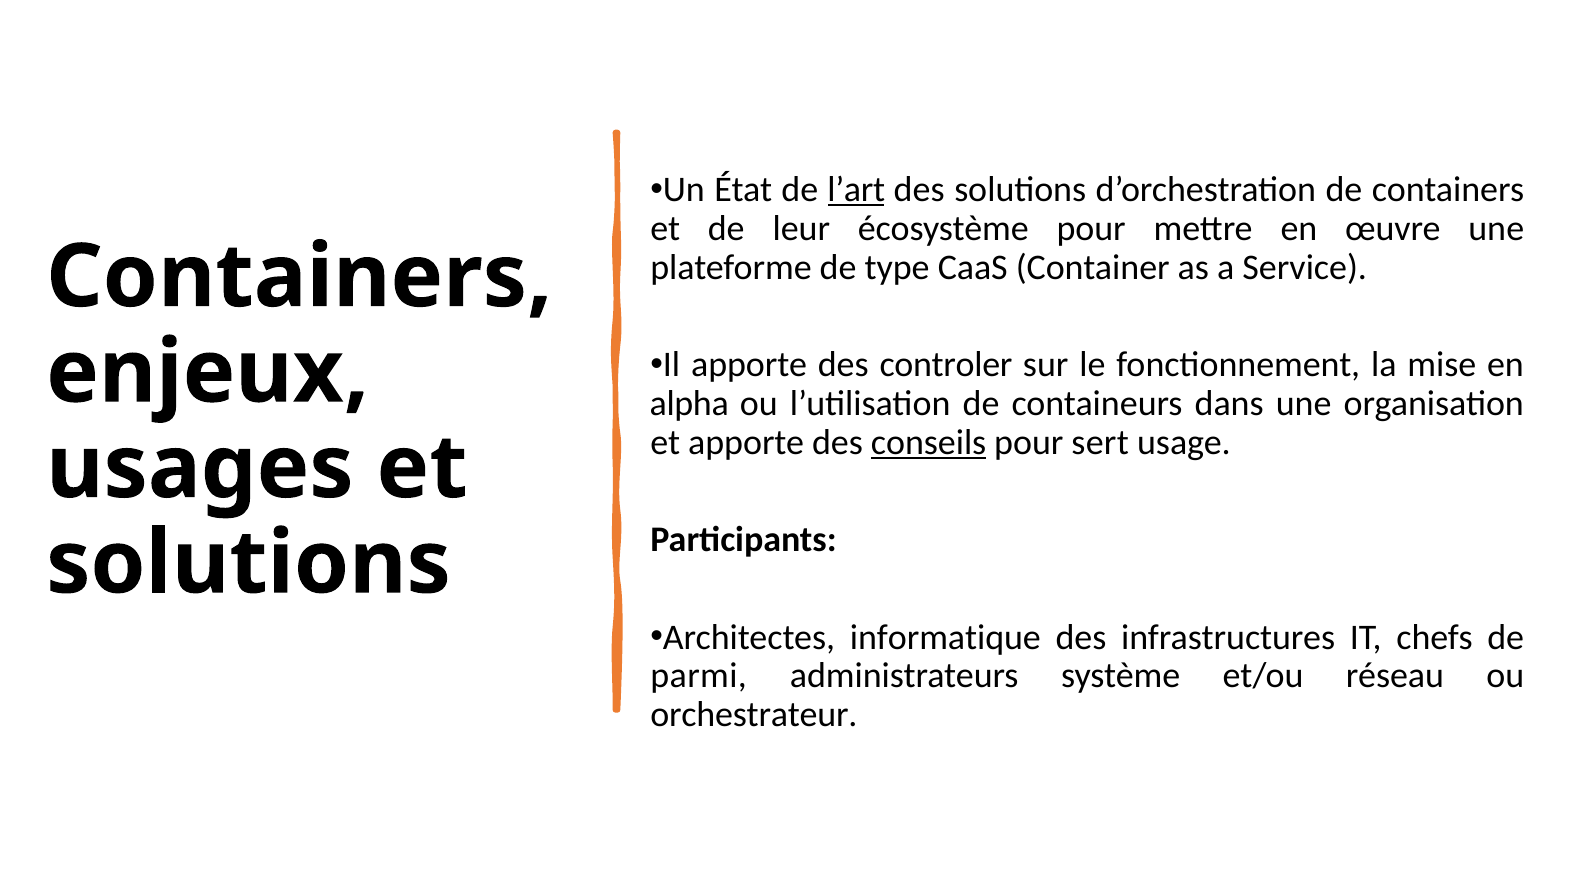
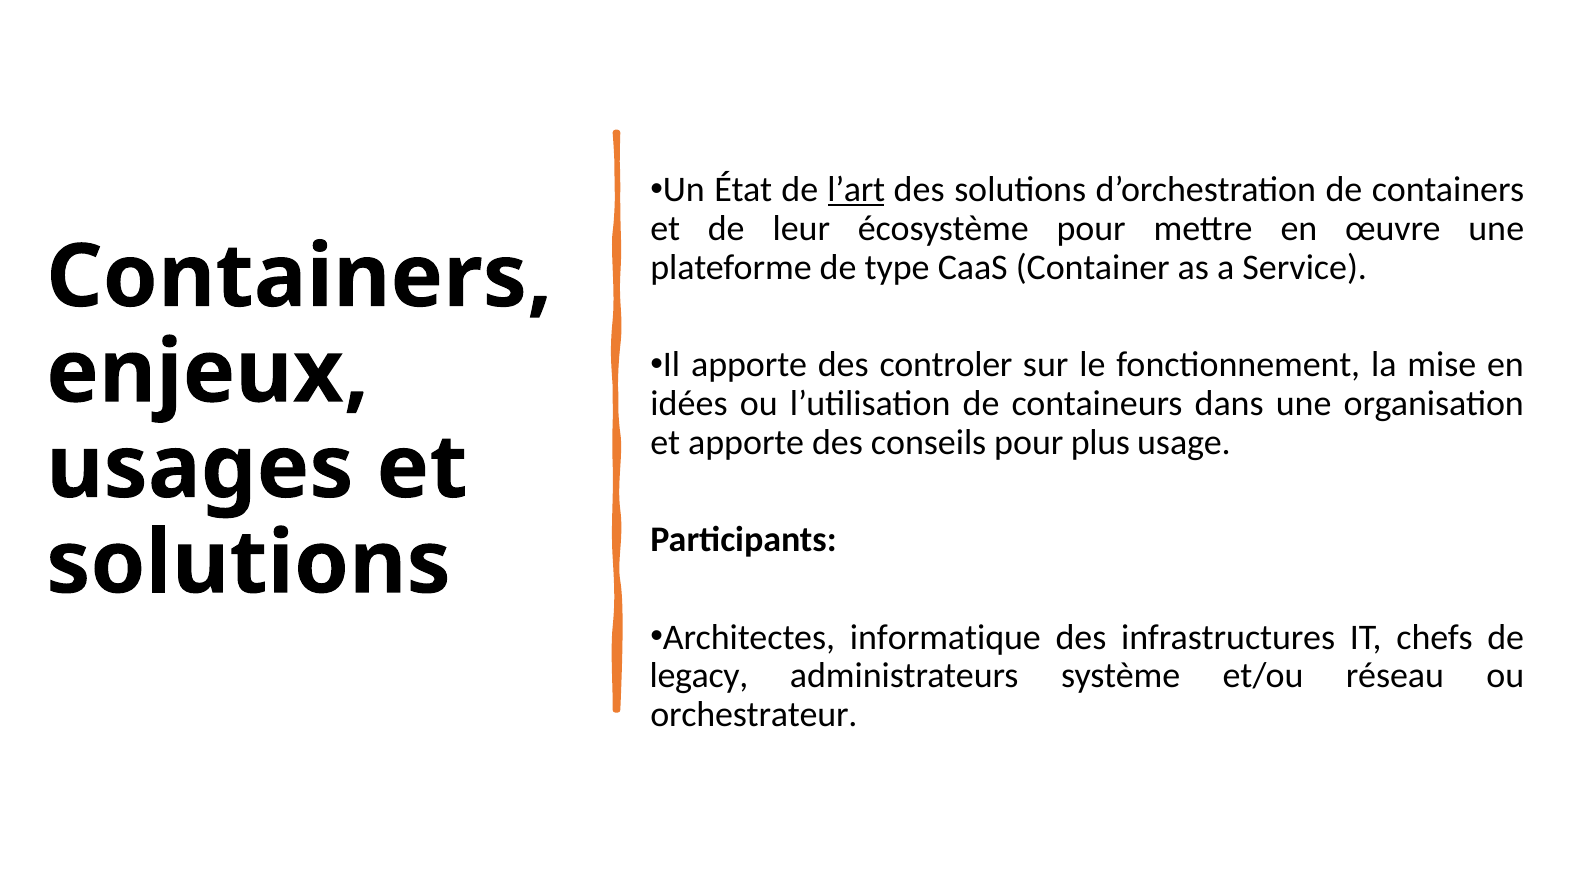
alpha: alpha -> idées (689, 404)
conseils underline: present -> none (929, 442)
sert: sert -> plus (1100, 442)
parmi: parmi -> legacy (699, 676)
